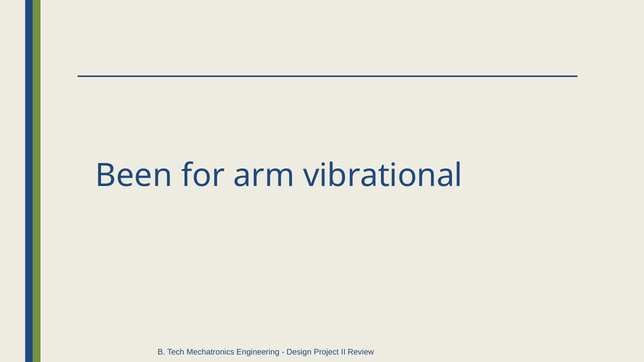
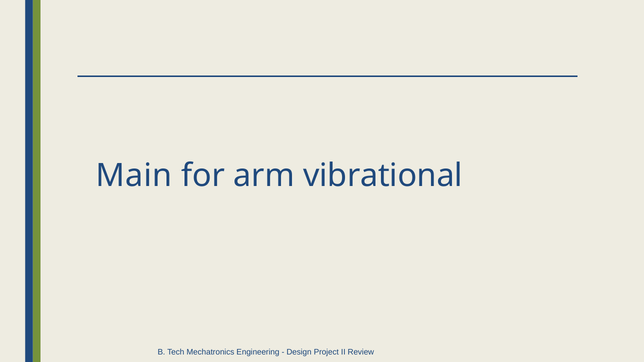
Been: Been -> Main (134, 176)
